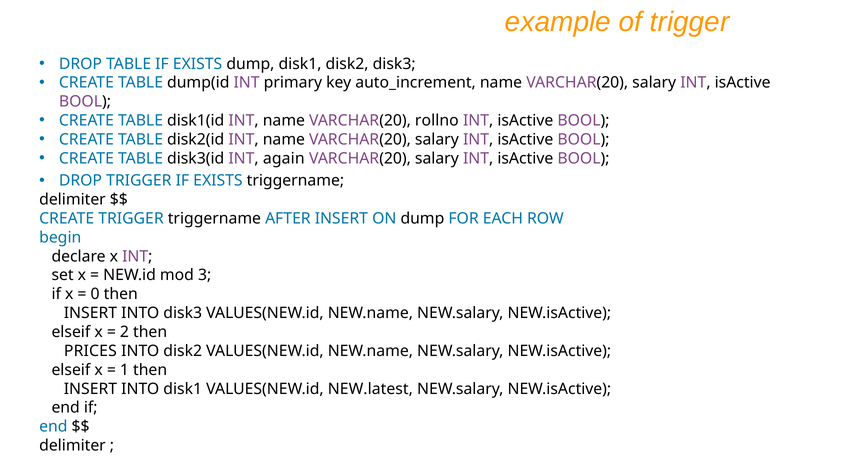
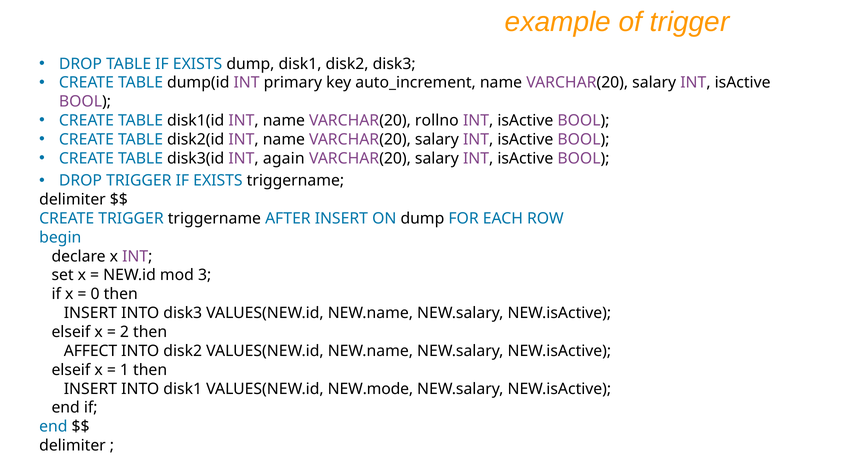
PRICES: PRICES -> AFFECT (91, 351)
NEW.latest: NEW.latest -> NEW.mode (370, 389)
